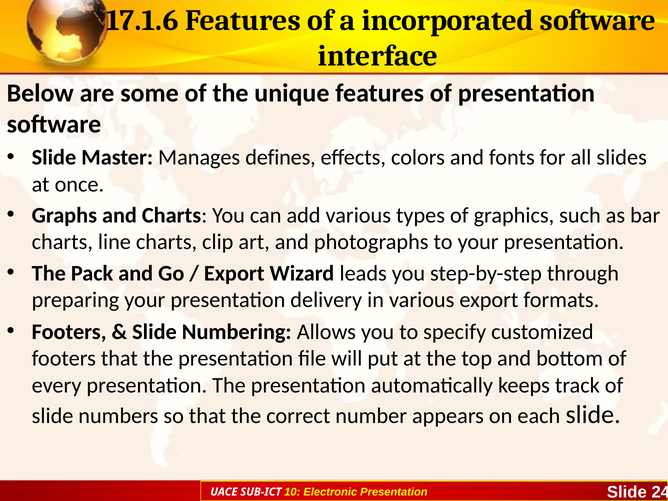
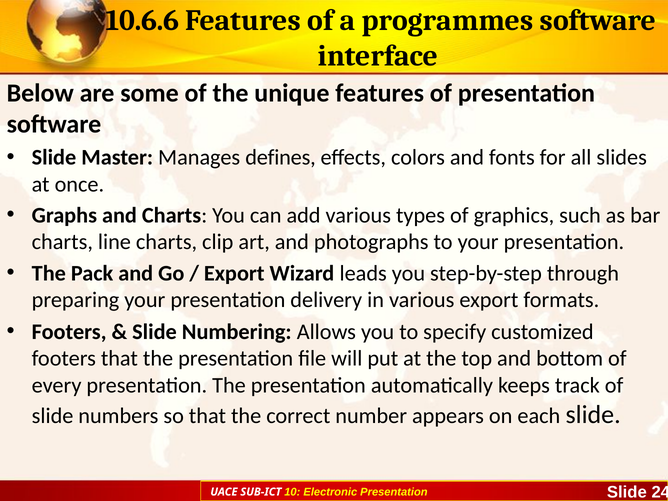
17.1.6: 17.1.6 -> 10.6.6 (142, 20)
incorporated: incorporated -> programmes (448, 20)
